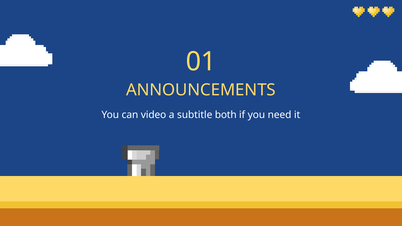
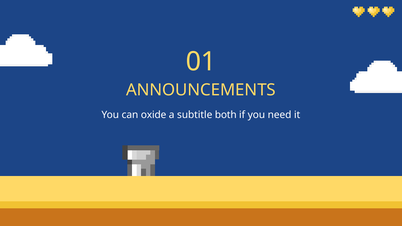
video: video -> oxide (154, 115)
